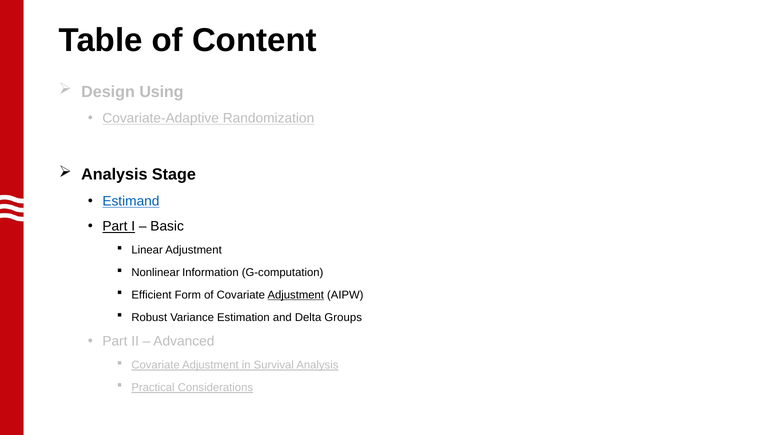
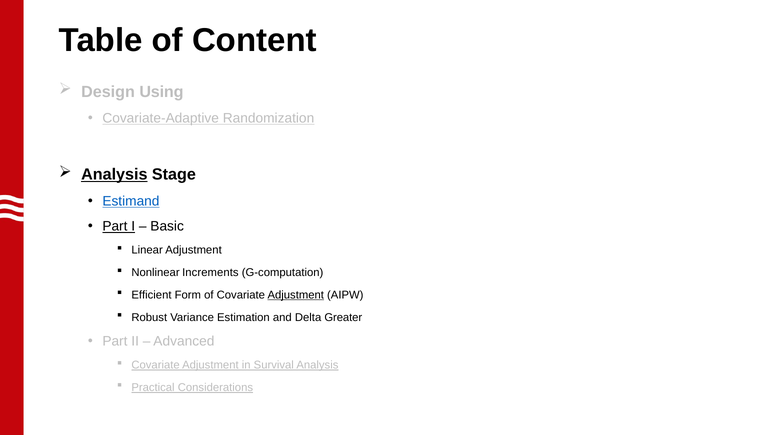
Analysis underline: none -> present (114, 175)
Information: Information -> Increments (210, 272)
Groups: Groups -> Greater (343, 317)
